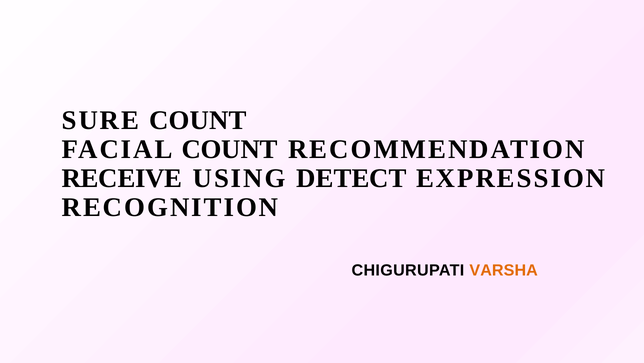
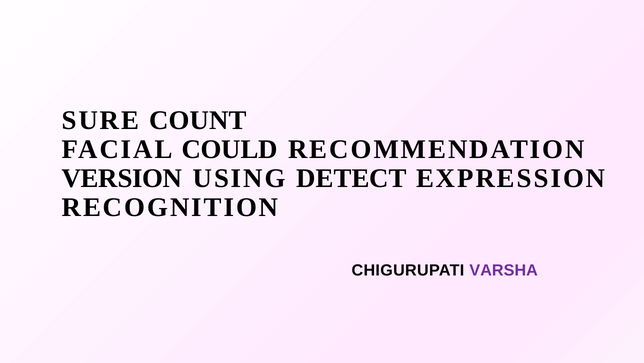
FACIAL COUNT: COUNT -> COULD (230, 149)
RECEIVE: RECEIVE -> VERSION (122, 178)
VARSHA colour: orange -> purple (504, 270)
